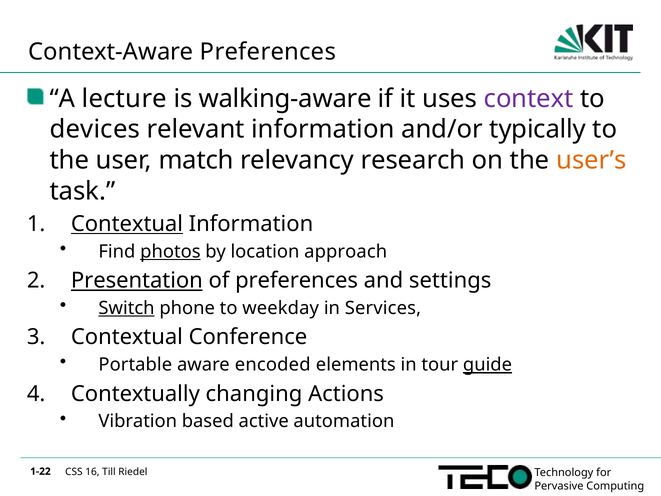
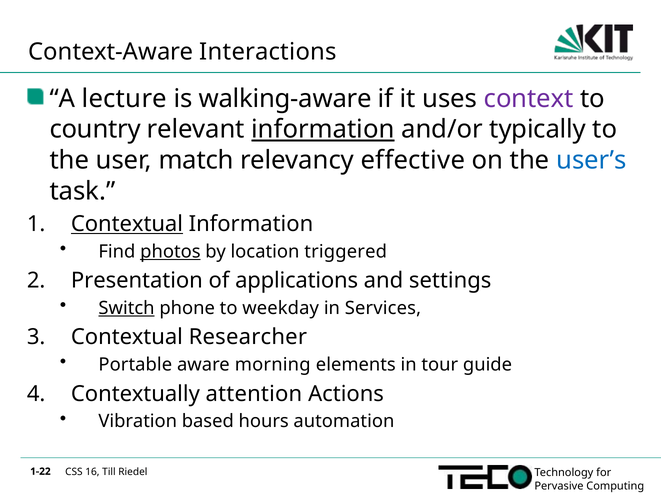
Context-Aware Preferences: Preferences -> Interactions (268, 52)
devices: devices -> country (95, 129)
information underline: none -> present (323, 129)
research: research -> effective (413, 160)
user’s colour: orange -> blue (591, 160)
approach: approach -> triggered (346, 252)
Presentation underline: present -> none (137, 280)
of preferences: preferences -> applications (297, 280)
Conference: Conference -> Researcher (248, 337)
encoded: encoded -> morning (273, 365)
guide underline: present -> none (488, 365)
changing: changing -> attention (254, 394)
active: active -> hours (264, 421)
